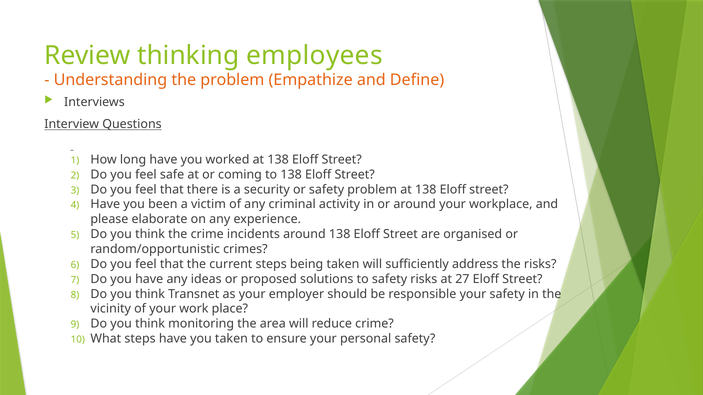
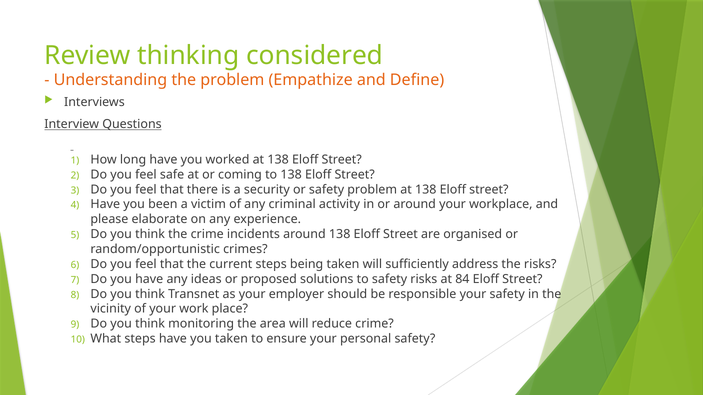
employees: employees -> considered (315, 55)
27: 27 -> 84 (462, 279)
